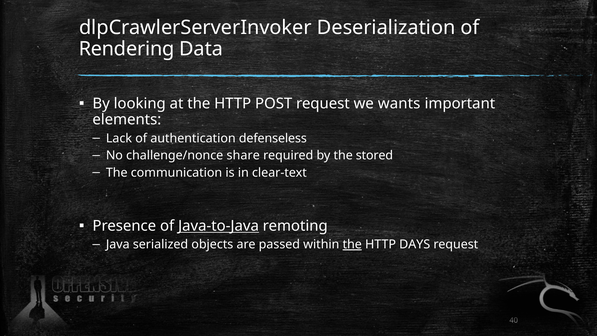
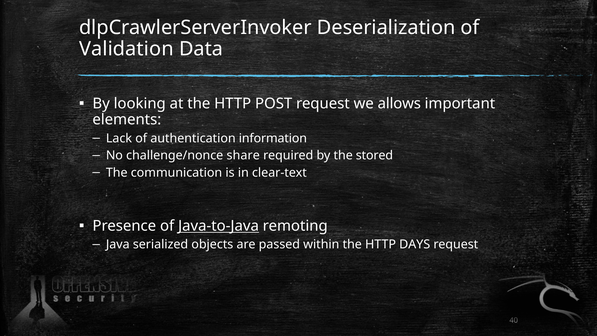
Rendering: Rendering -> Validation (126, 49)
wants: wants -> allows (399, 104)
defenseless: defenseless -> information (273, 138)
the underline: present -> none (352, 244)
